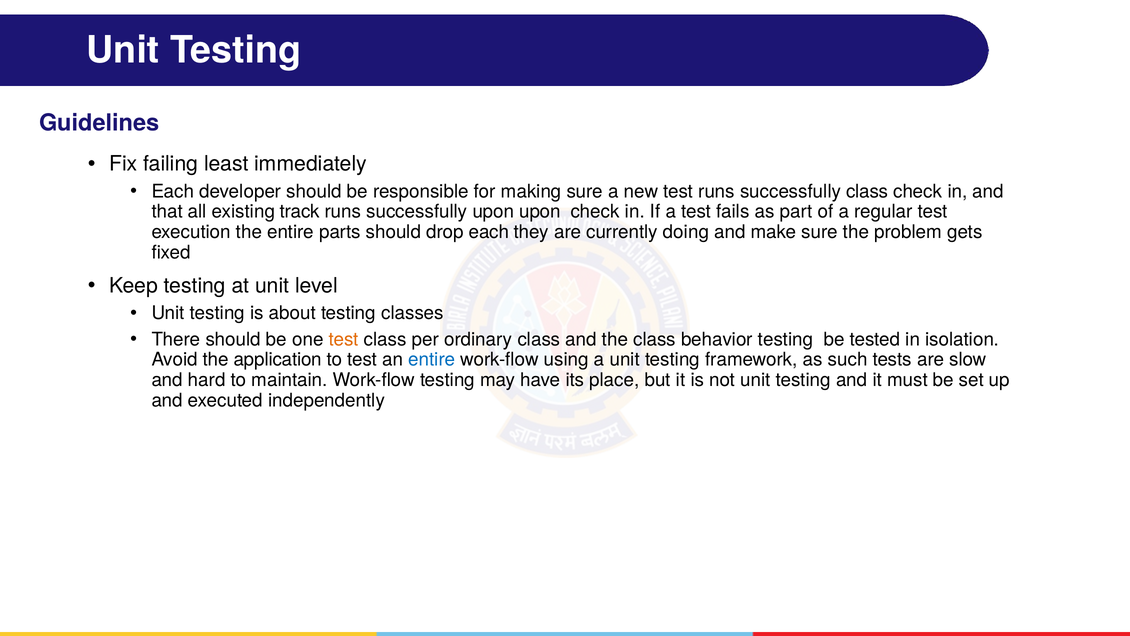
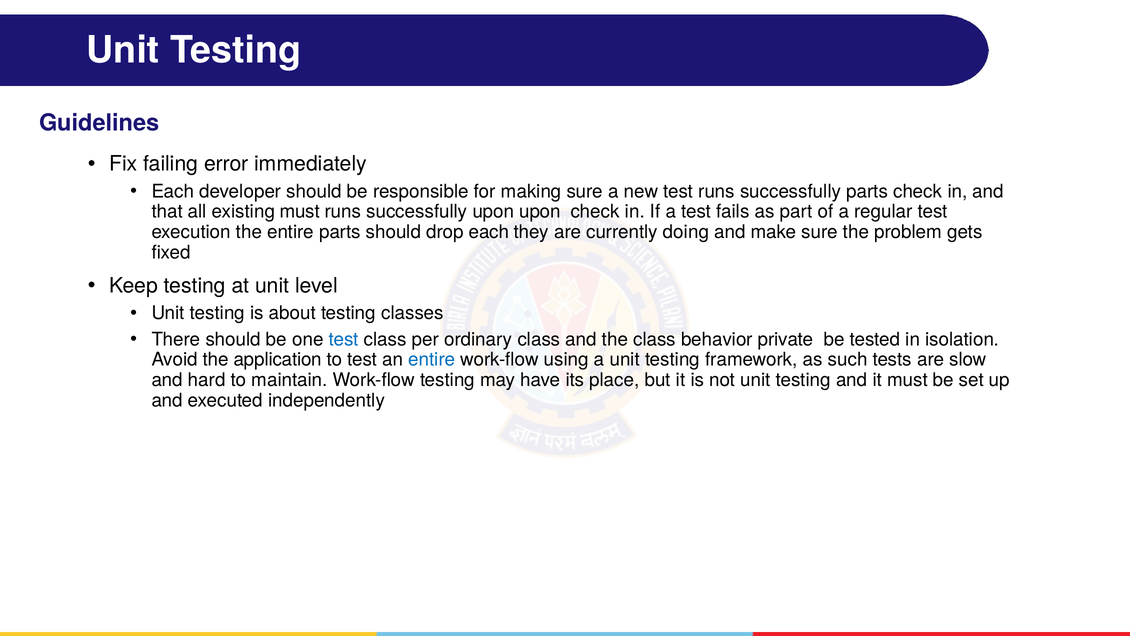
least: least -> error (226, 164)
successfully class: class -> parts (867, 191)
existing track: track -> must (300, 212)
test colour: orange -> blue (344, 339)
behavior testing: testing -> private (786, 339)
